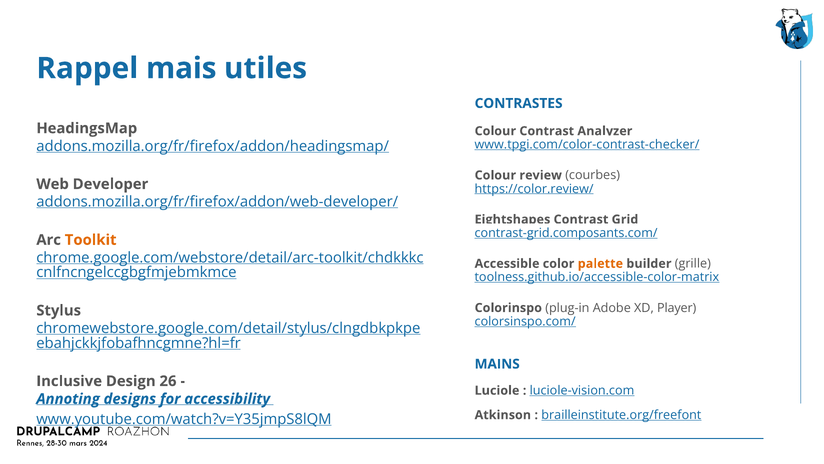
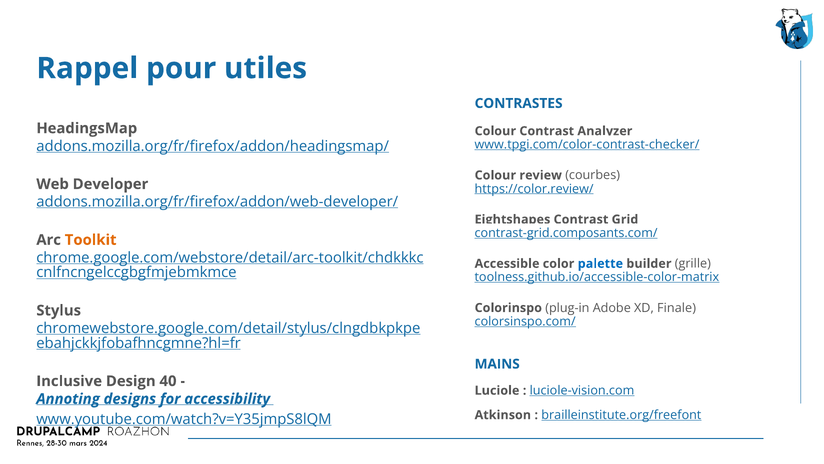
mais: mais -> pour (181, 68)
palette colour: orange -> blue (600, 263)
Player: Player -> Finale (677, 308)
26: 26 -> 40 (168, 381)
